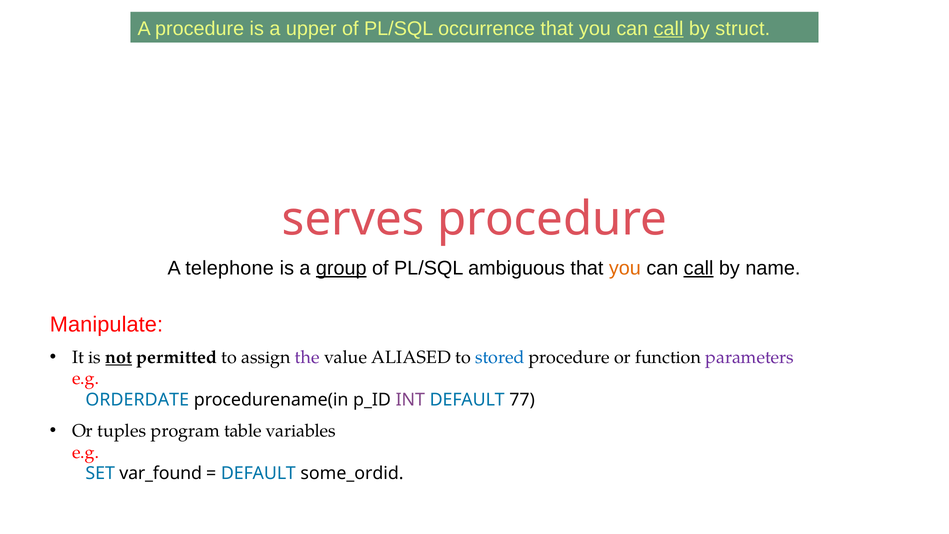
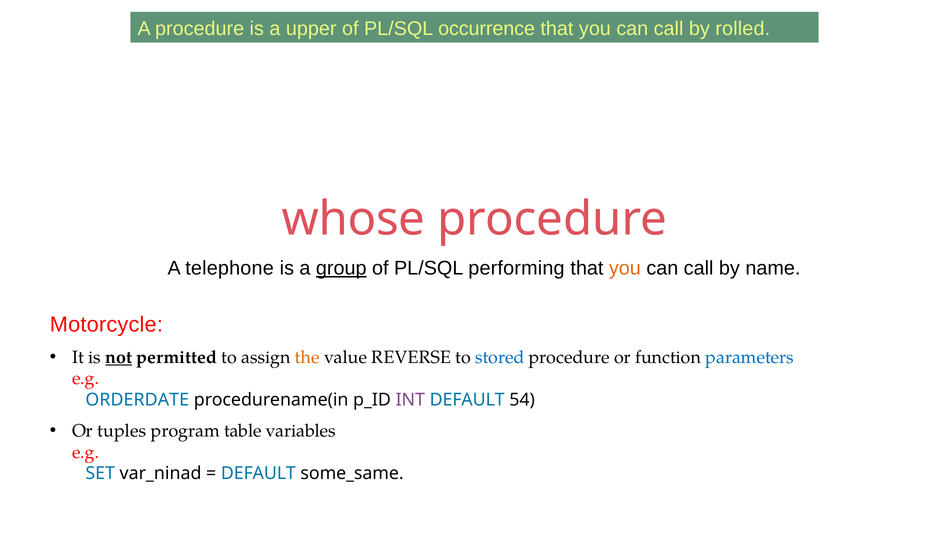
call underline: present -> none (669, 29)
struct: struct -> rolled (743, 29)
serves: serves -> whose (353, 219)
ambiguous: ambiguous -> performing (516, 268)
call underline: present -> none (699, 268)
Manipulate: Manipulate -> Motorcycle (106, 324)
the colour: purple -> orange (307, 357)
ALIASED: ALIASED -> REVERSE (411, 357)
parameters colour: purple -> blue (750, 357)
77: 77 -> 54 (522, 400)
var_found: var_found -> var_ninad (161, 473)
some_ordid: some_ordid -> some_same (352, 473)
